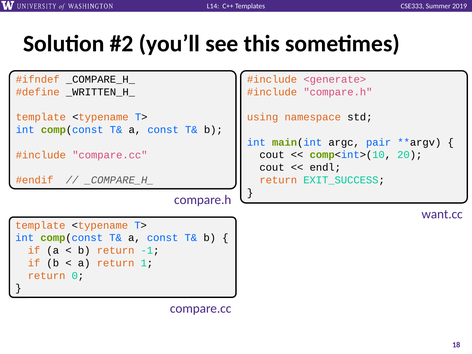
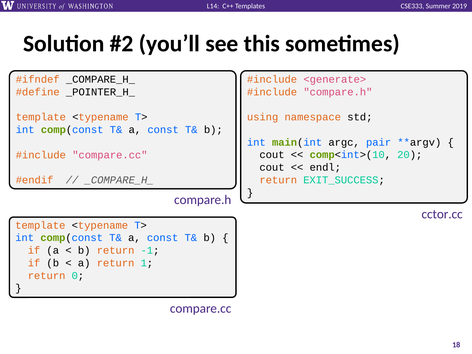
_WRITTEN_H_: _WRITTEN_H_ -> _POINTER_H_ (100, 92)
want.cc: want.cc -> cctor.cc (442, 214)
